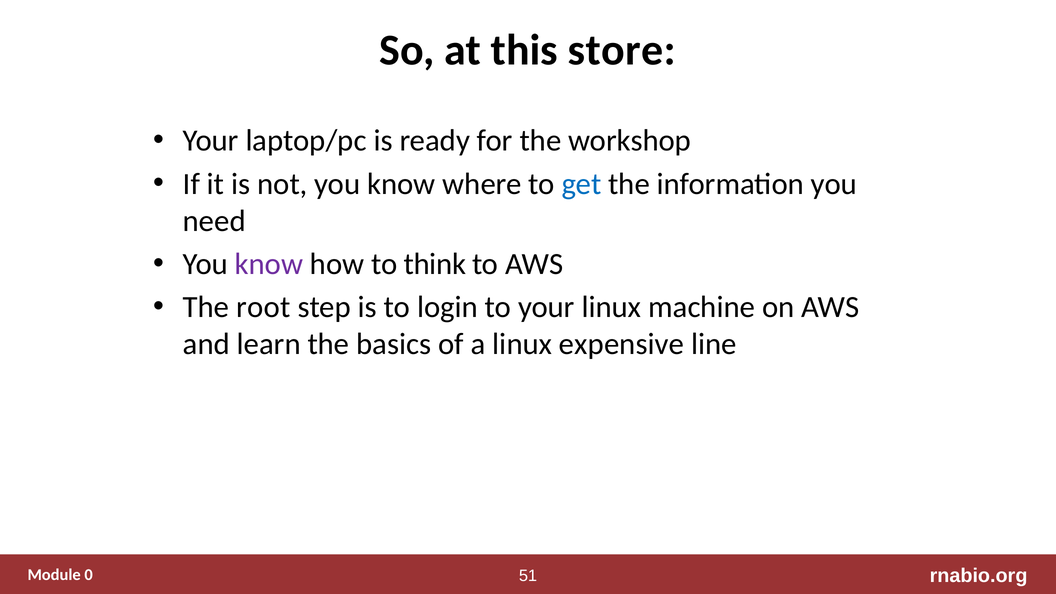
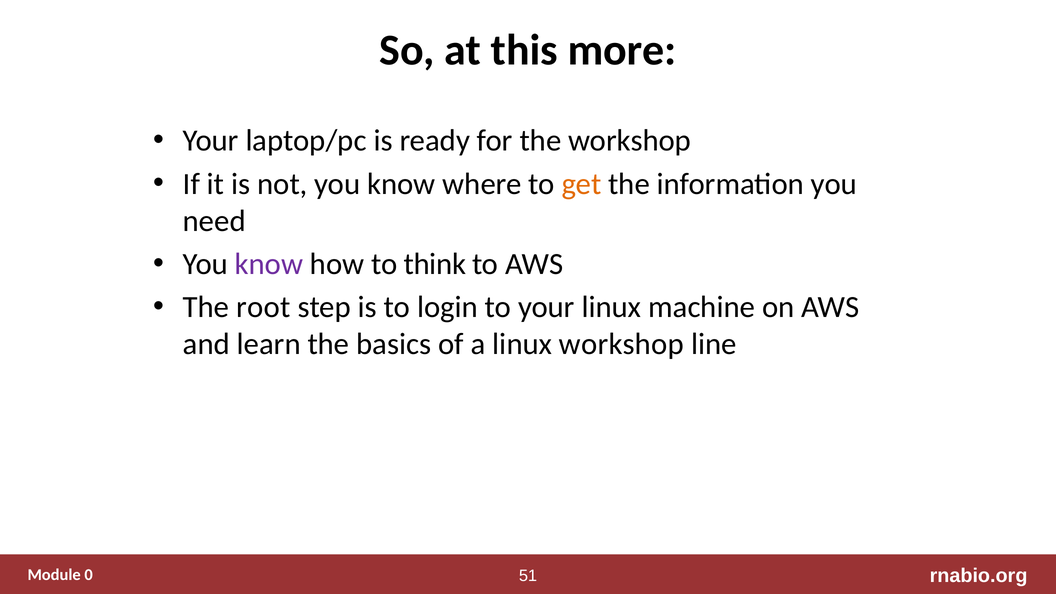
store: store -> more (622, 50)
get colour: blue -> orange (581, 184)
linux expensive: expensive -> workshop (621, 344)
